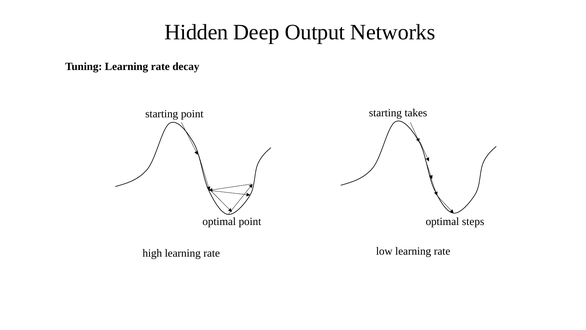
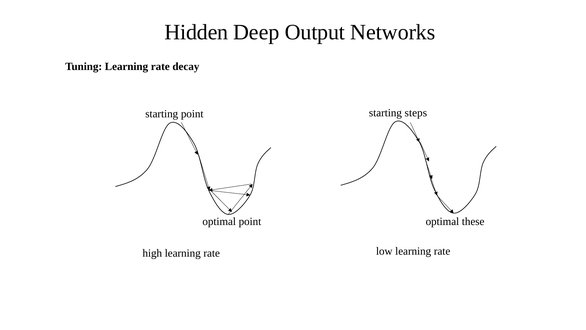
takes: takes -> steps (416, 113)
steps: steps -> these (473, 221)
